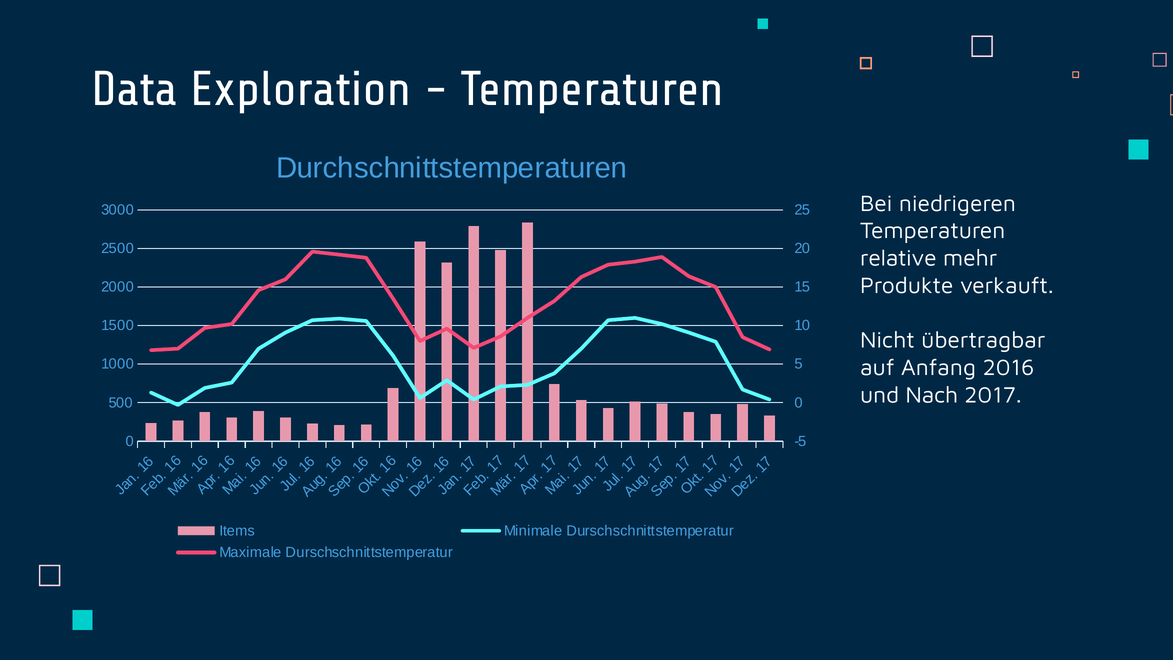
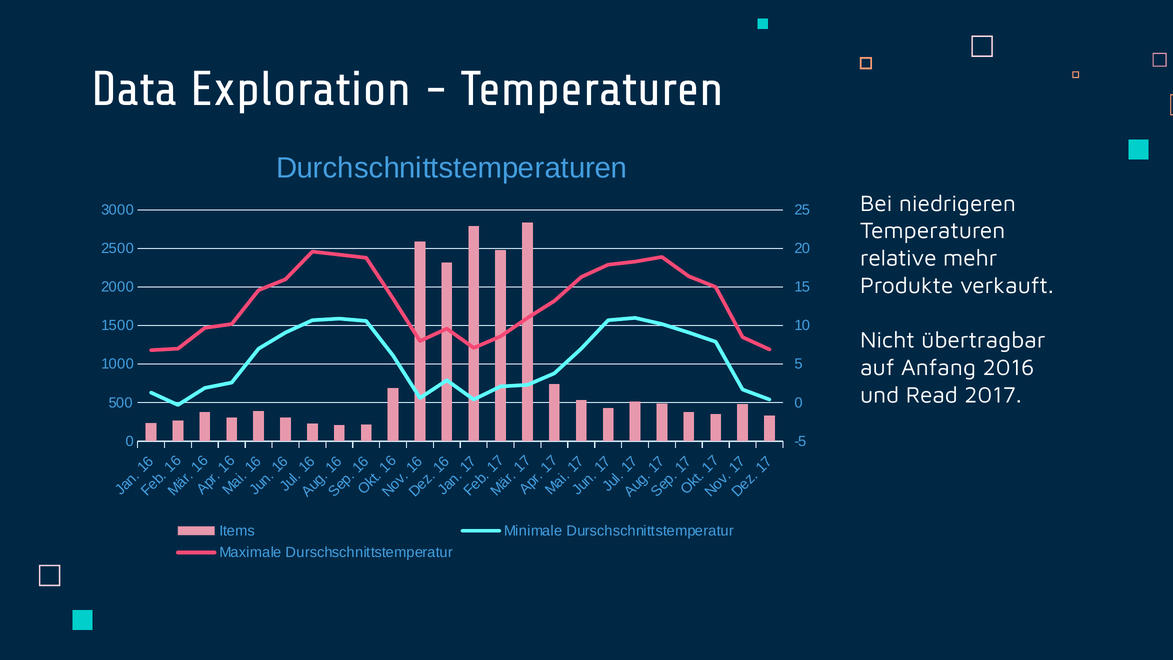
Nach: Nach -> Read (932, 395)
